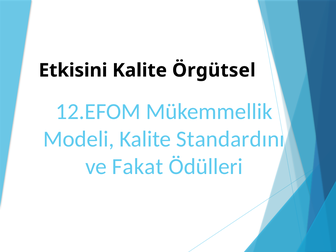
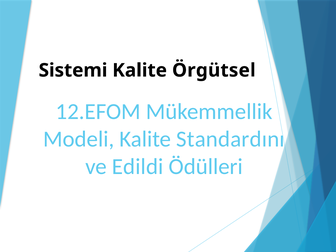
Etkisini: Etkisini -> Sistemi (73, 70)
Fakat: Fakat -> Edildi (138, 166)
